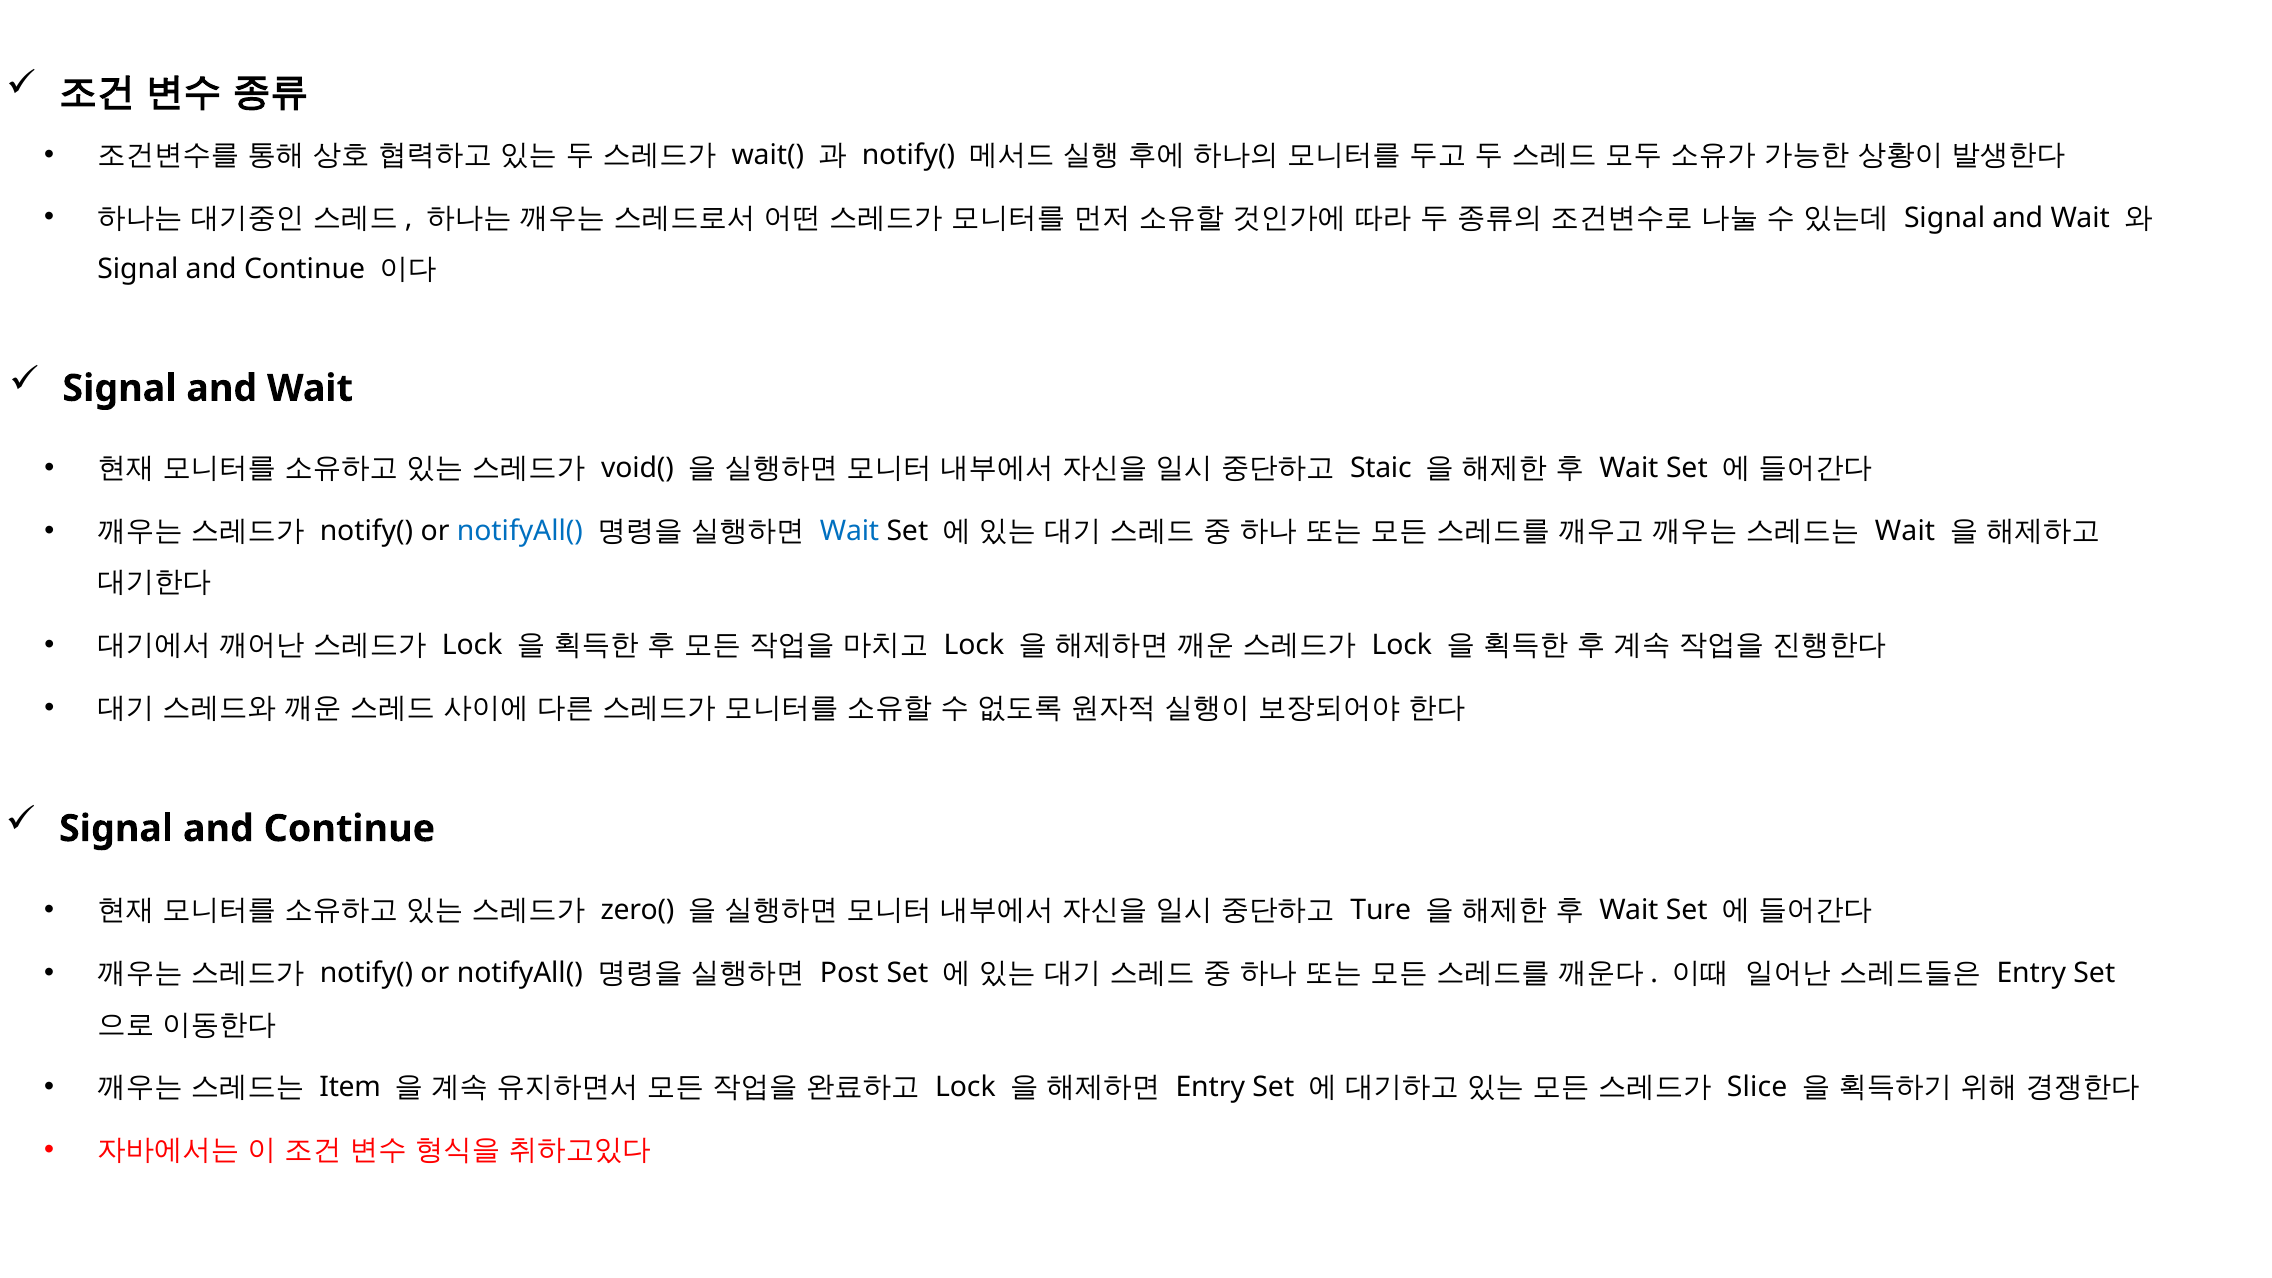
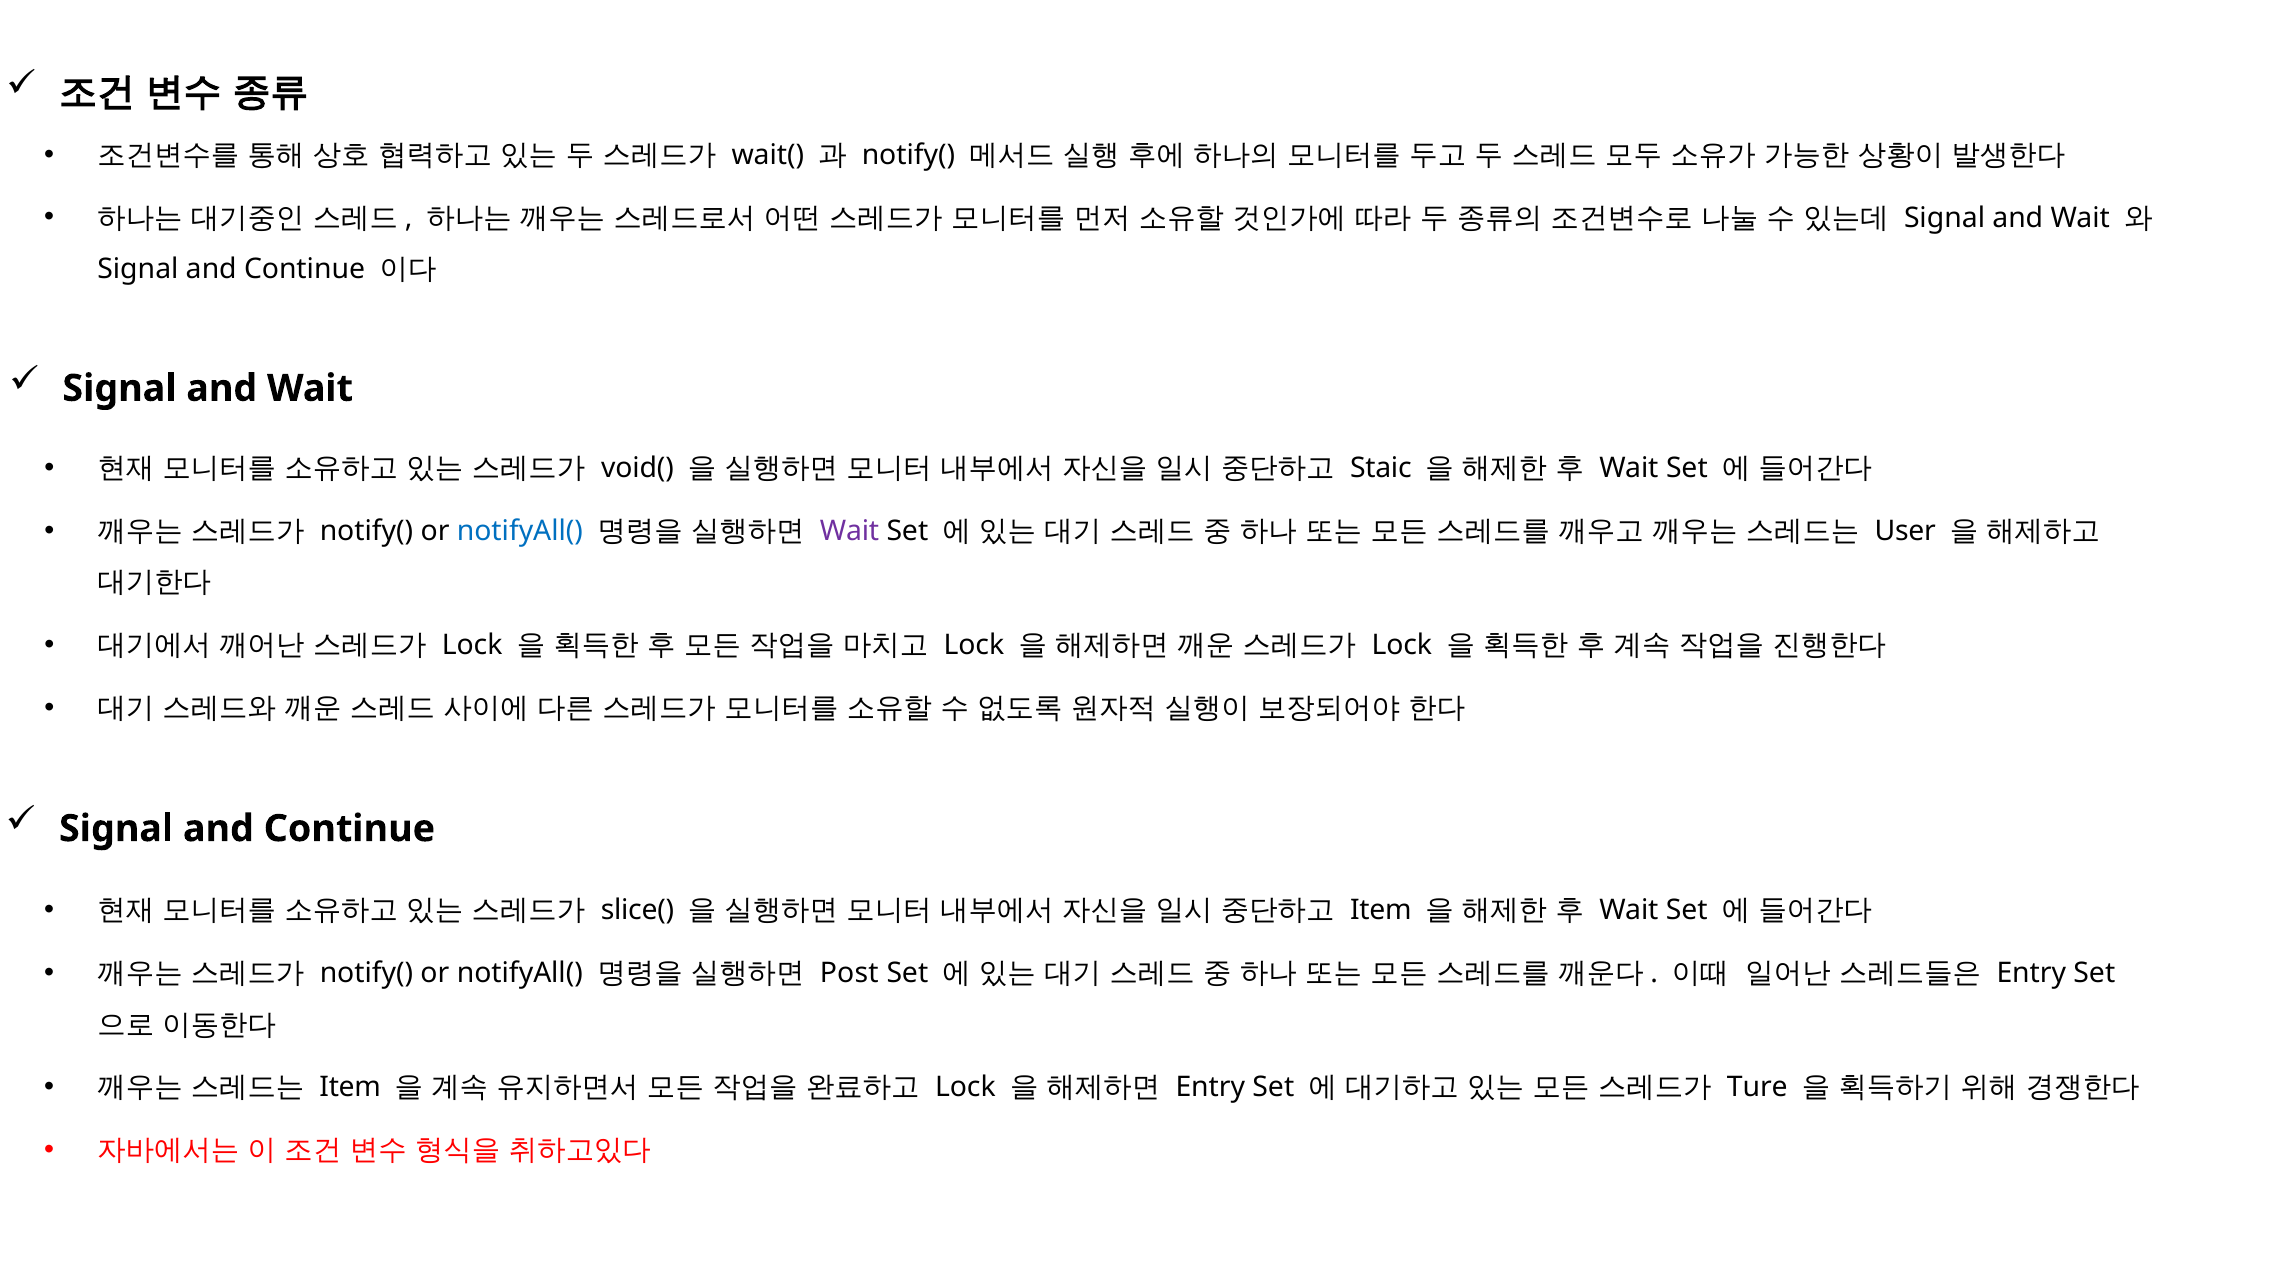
Wait colour: blue -> purple (850, 531)
Wait: Wait -> User (1905, 531)
zero(: zero( -> slice( (637, 911)
Ture: Ture -> Item (1381, 911)
Slice: Slice -> Ture (1757, 1088)
